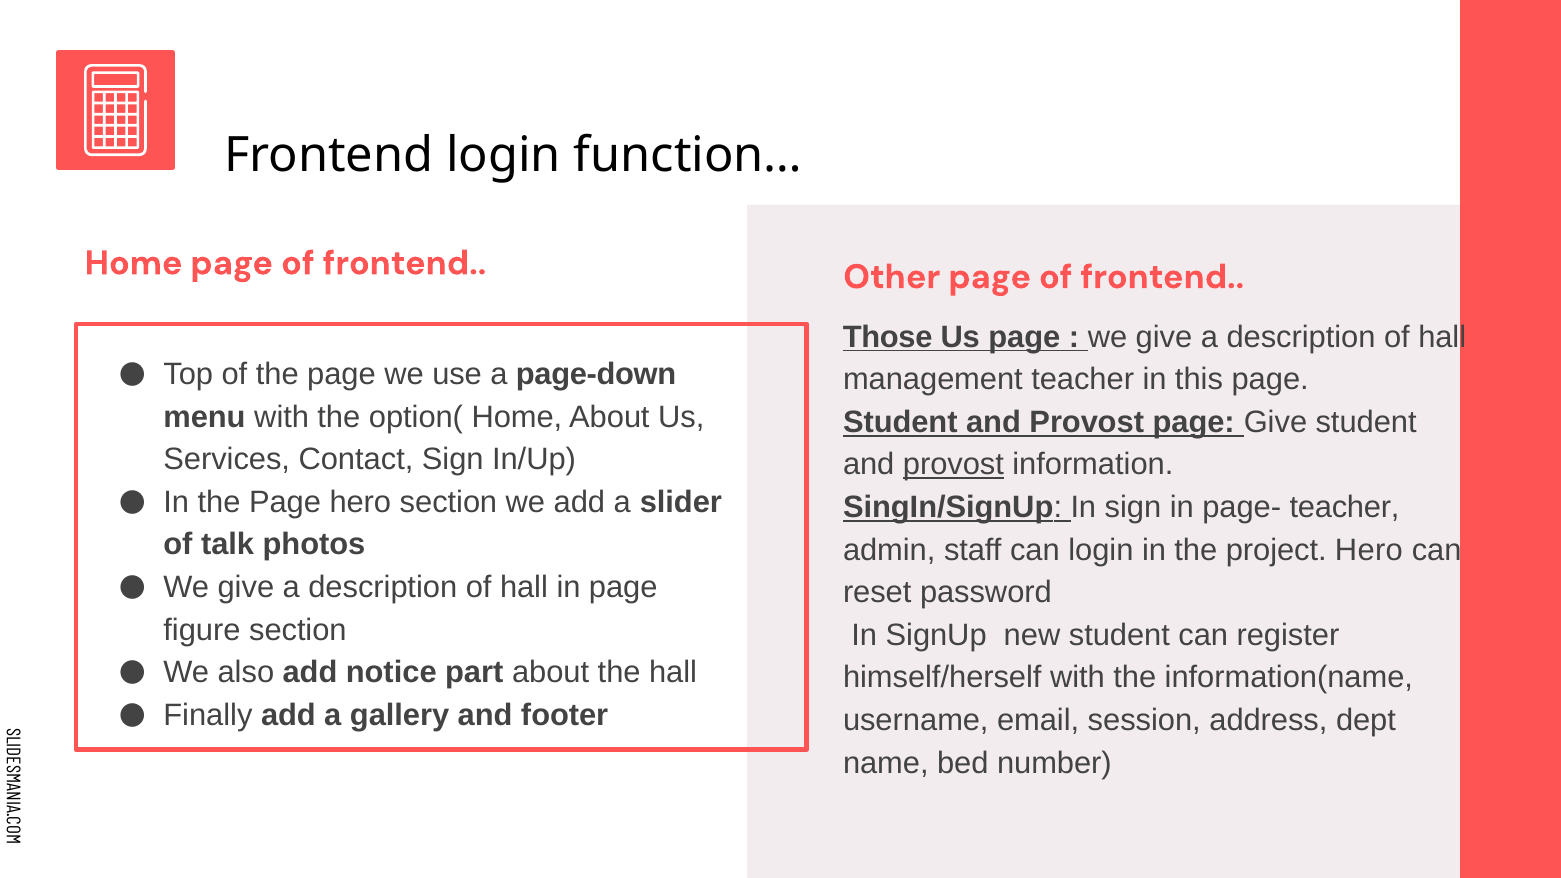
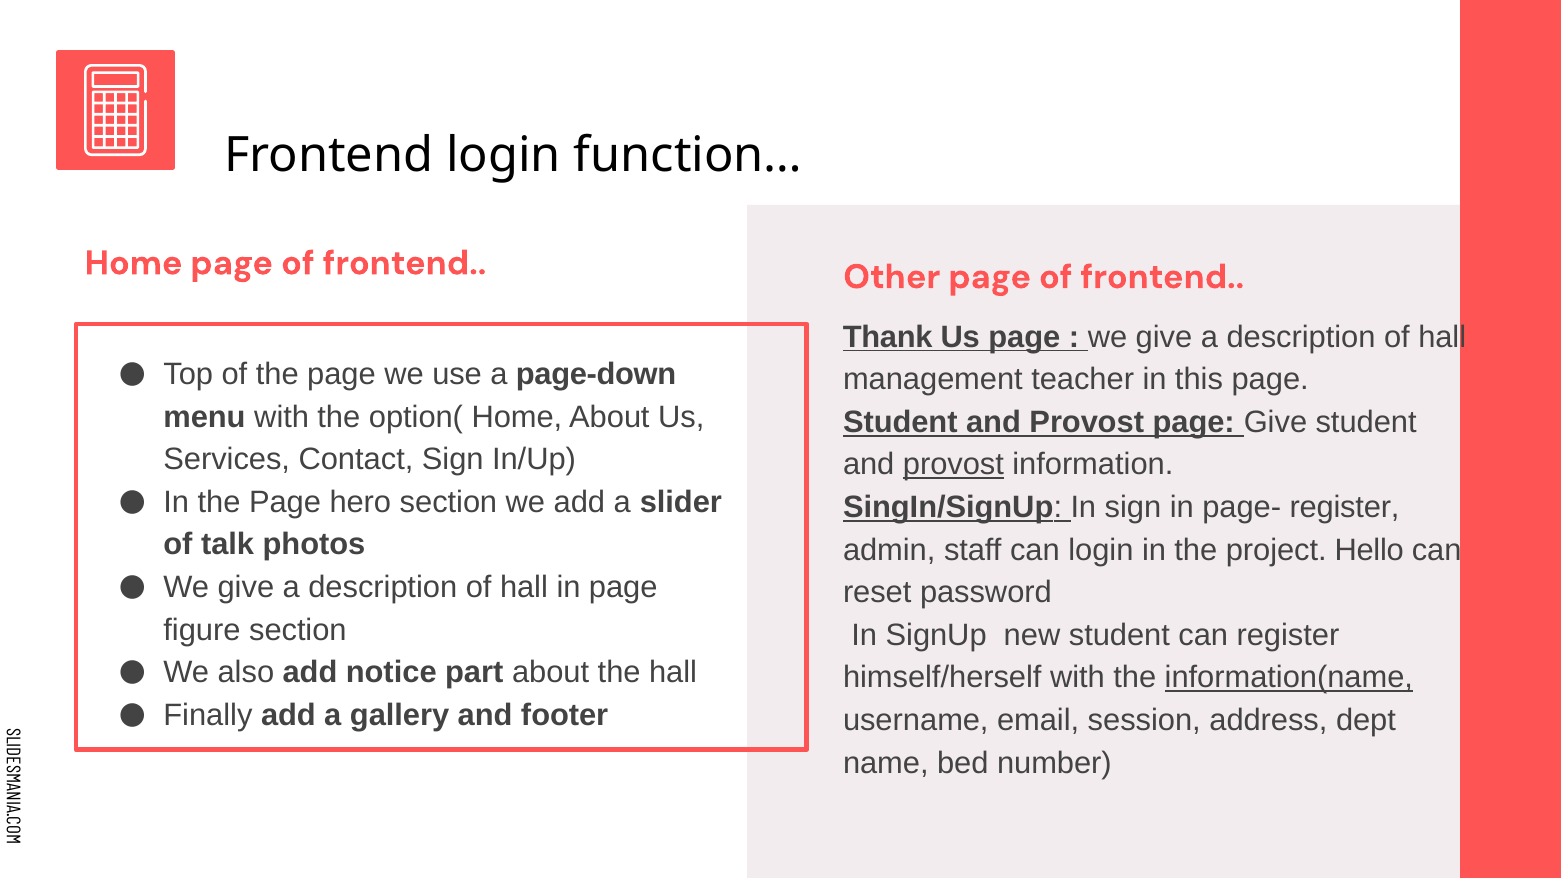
Those: Those -> Thank (888, 337)
page- teacher: teacher -> register (1344, 507)
project Hero: Hero -> Hello (1369, 550)
information(name underline: none -> present (1289, 678)
